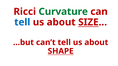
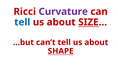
Curvature colour: green -> purple (63, 12)
